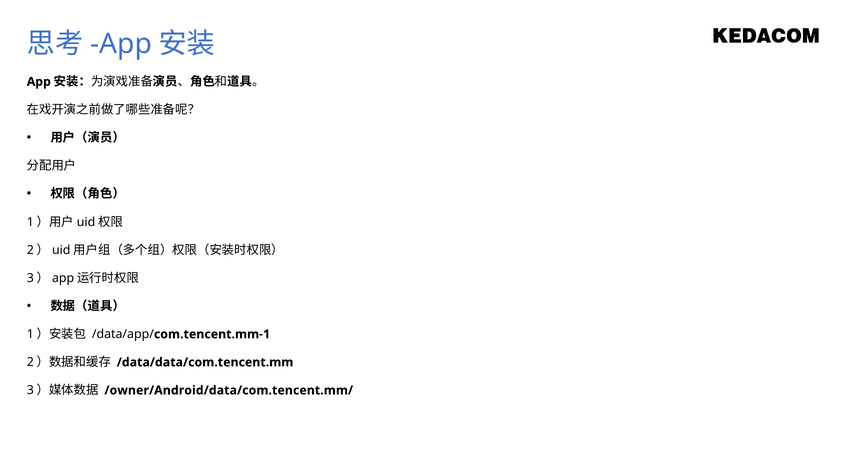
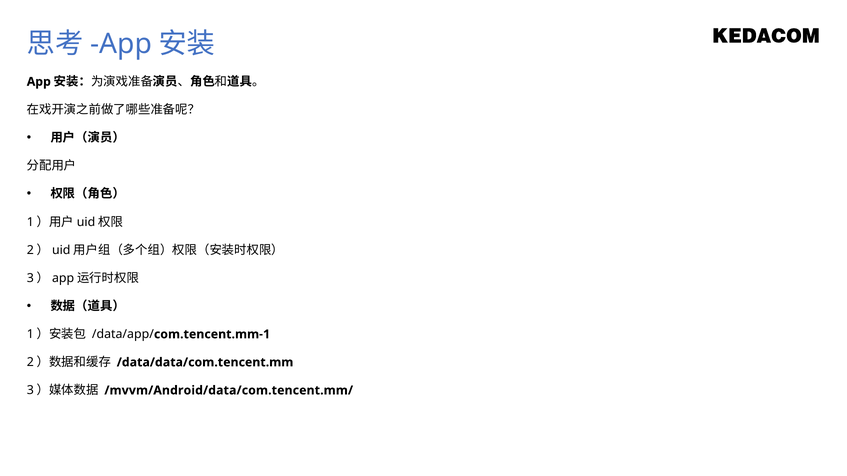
/owner/Android/data/com.tencent.mm/: /owner/Android/data/com.tencent.mm/ -> /mvvm/Android/data/com.tencent.mm/ (229, 391)
